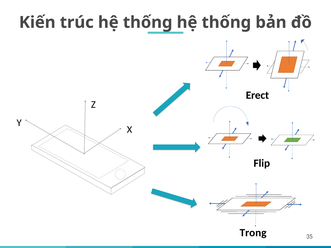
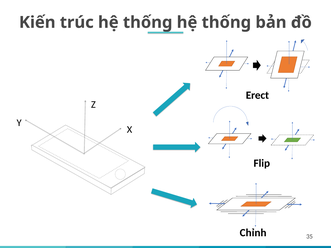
Trong: Trong -> Chỉnh (253, 233)
